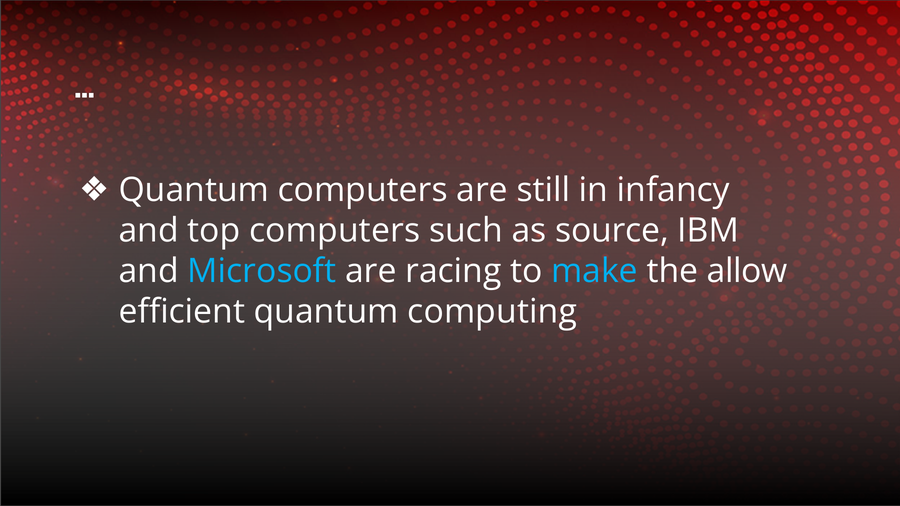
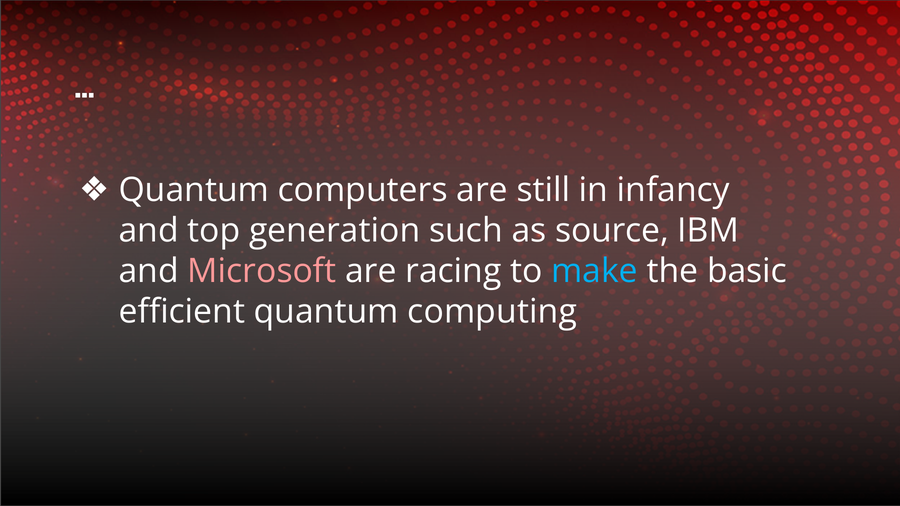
top computers: computers -> generation (335, 231)
Microsoft colour: light blue -> pink (262, 271)
allow: allow -> basic (747, 271)
